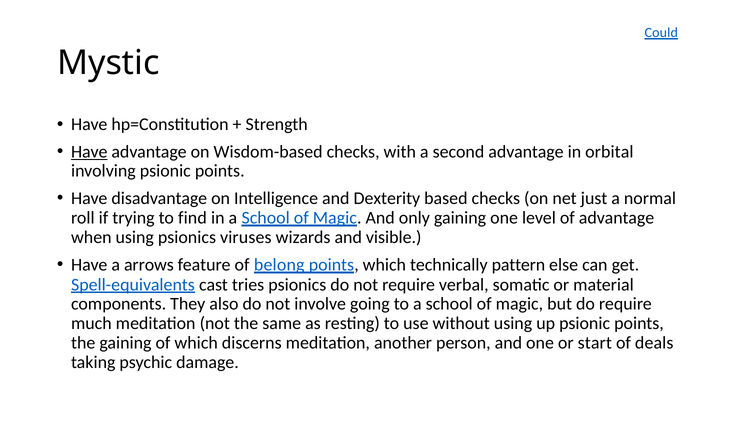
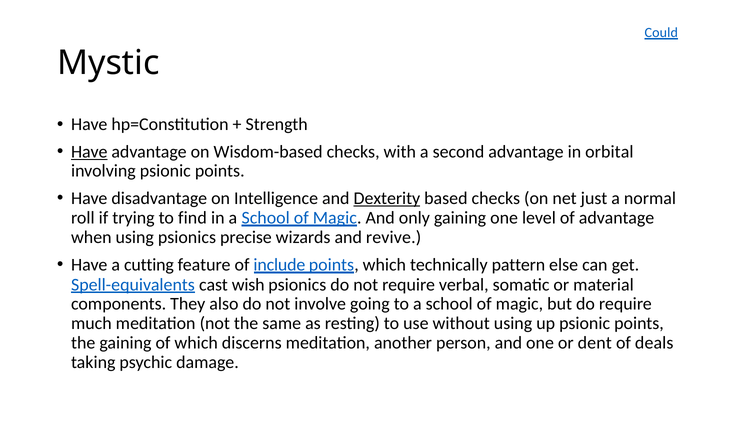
Dexterity underline: none -> present (387, 198)
viruses: viruses -> precise (246, 237)
visible: visible -> revive (394, 237)
arrows: arrows -> cutting (149, 265)
belong: belong -> include (279, 265)
tries: tries -> wish (248, 284)
start: start -> dent (595, 343)
